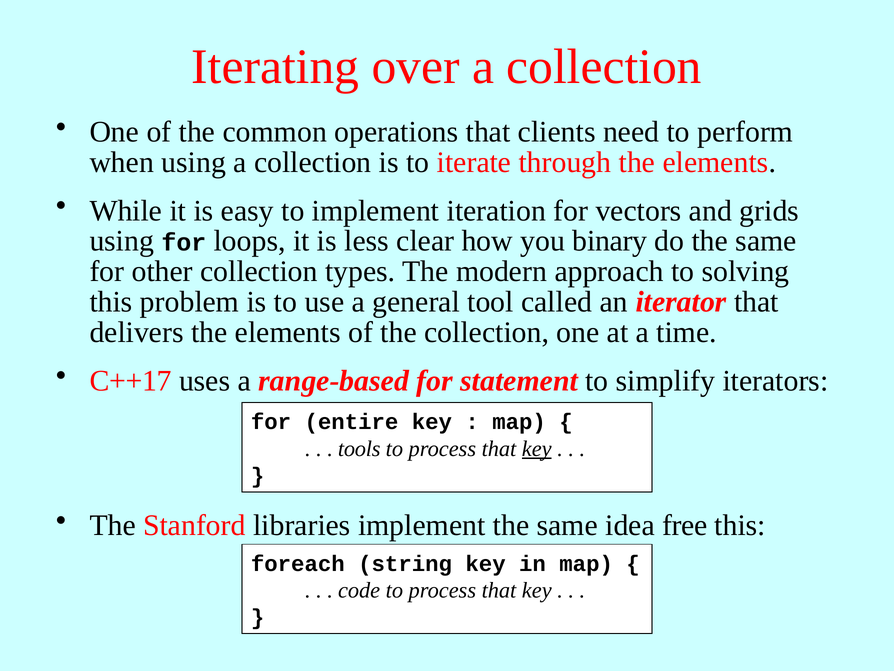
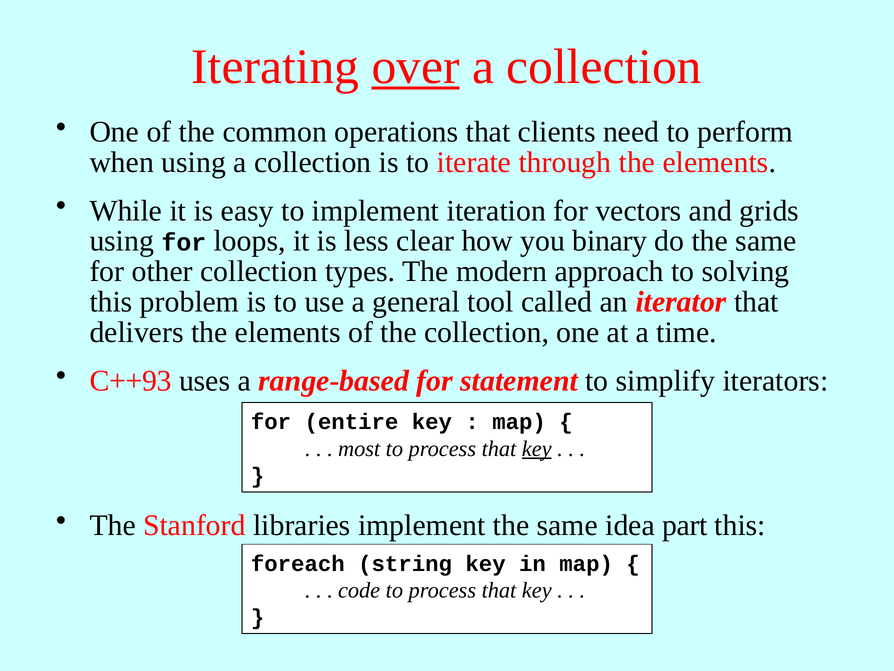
over underline: none -> present (416, 67)
C++17: C++17 -> C++93 (131, 380)
tools: tools -> most (359, 448)
free: free -> part (685, 525)
